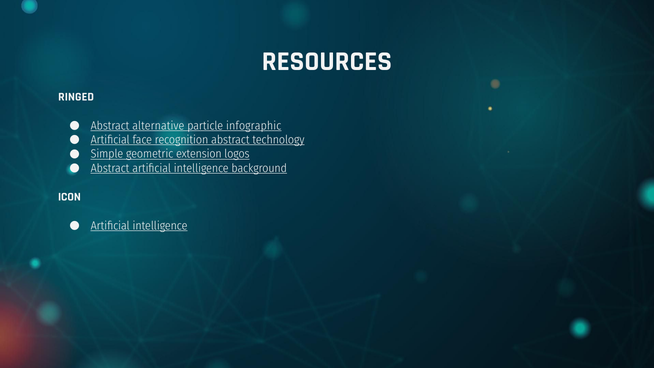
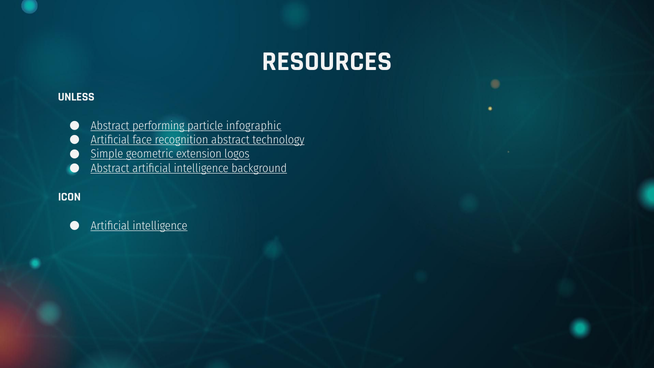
RINGED: RINGED -> UNLESS (76, 97)
alternative: alternative -> performing (158, 126)
